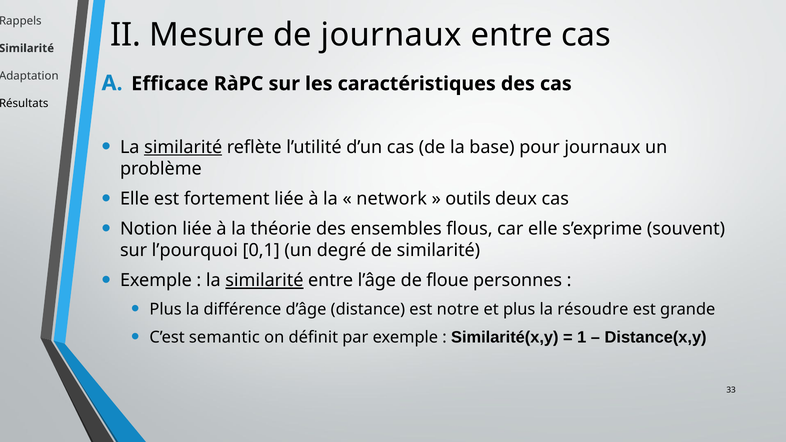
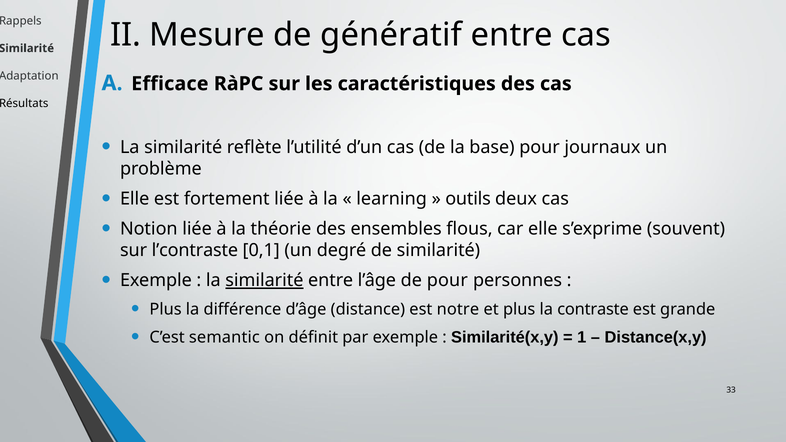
de journaux: journaux -> génératif (391, 35)
similarité underline: present -> none (183, 147)
network: network -> learning (392, 199)
l’pourquoi: l’pourquoi -> l’contraste (195, 251)
de floue: floue -> pour (447, 281)
résoudre: résoudre -> contraste (593, 309)
